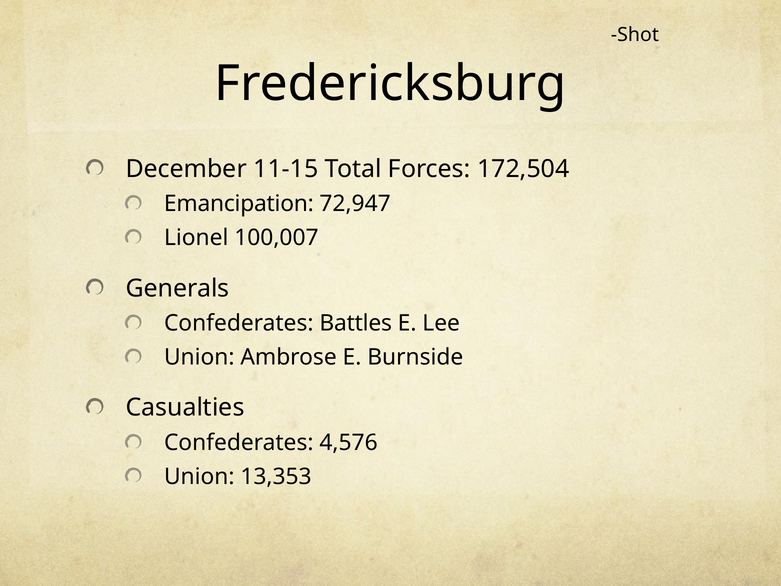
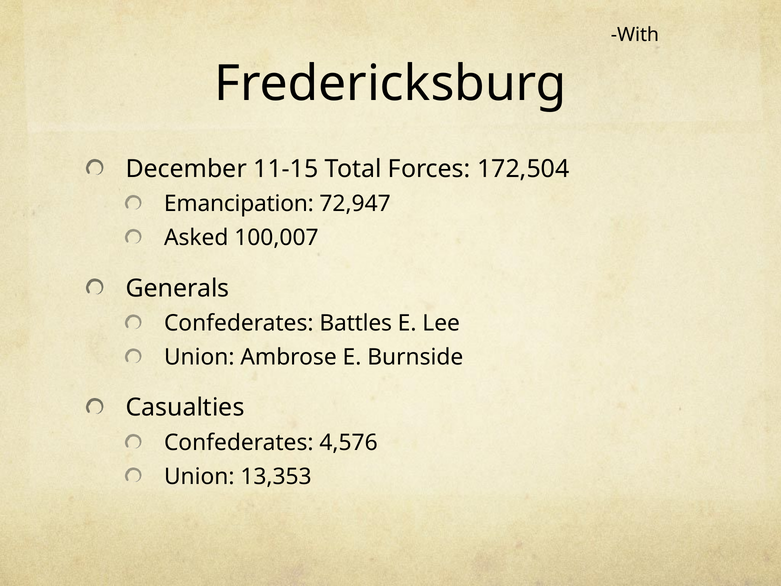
Shot: Shot -> With (635, 35)
Lionel: Lionel -> Asked (196, 238)
